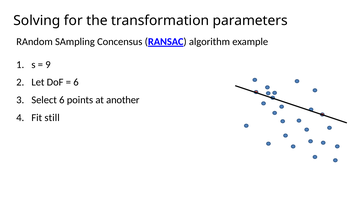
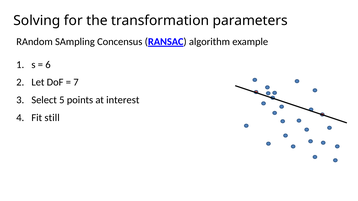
9: 9 -> 6 (48, 65)
6: 6 -> 7 (76, 82)
Select 6: 6 -> 5 (62, 100)
another: another -> interest (123, 100)
